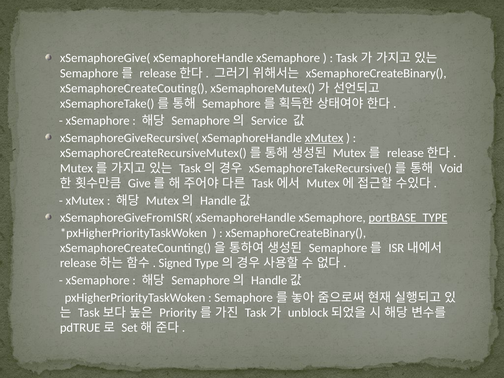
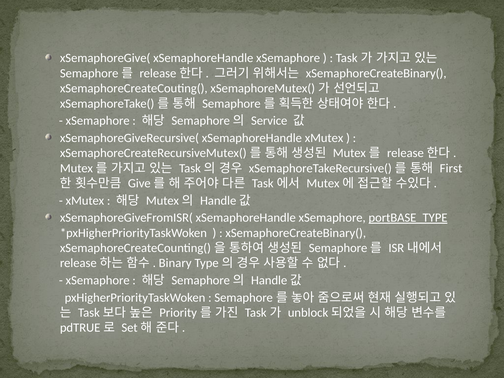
xMutex underline: present -> none (324, 138)
Void: Void -> First (451, 168)
Signed: Signed -> Binary (175, 263)
